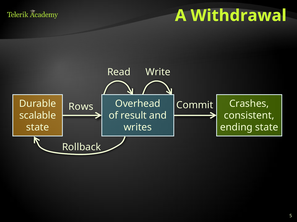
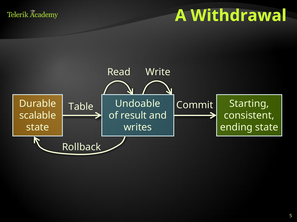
Overhead: Overhead -> Undoable (138, 104)
Crashes: Crashes -> Starting (249, 104)
Rows: Rows -> Table (81, 107)
